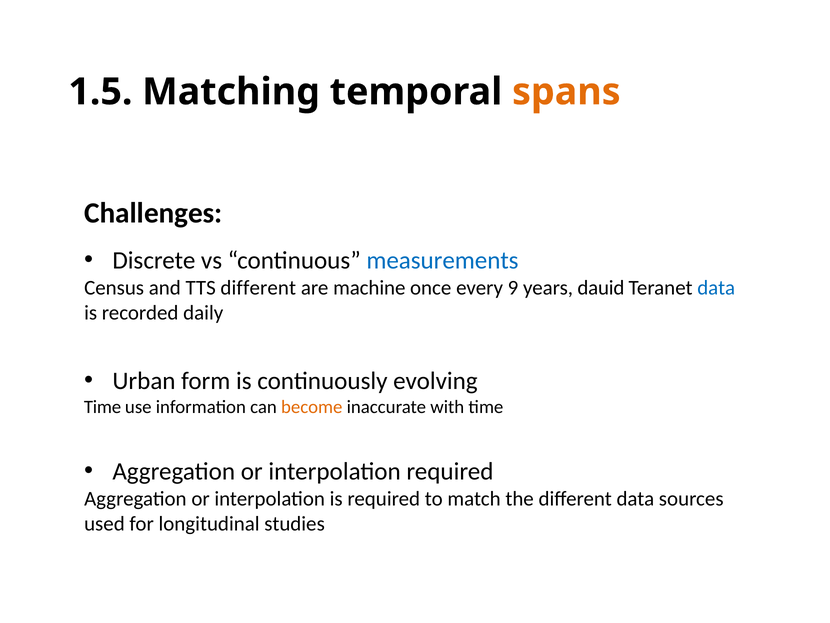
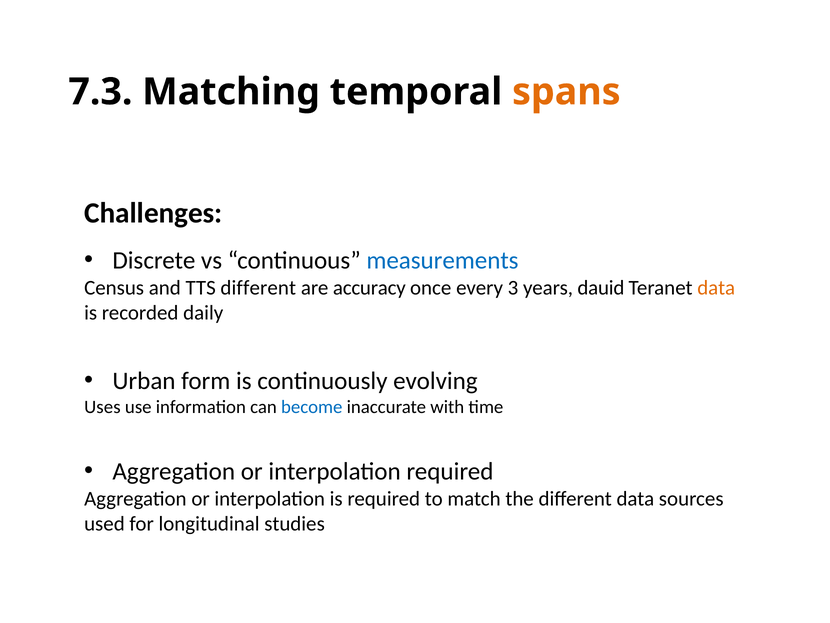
1.5: 1.5 -> 7.3 (100, 92)
machine: machine -> accuracy (369, 288)
9: 9 -> 3 (513, 288)
data colour: blue -> orange (716, 288)
Time: Time -> Uses (102, 407)
become colour: orange -> blue (312, 407)
